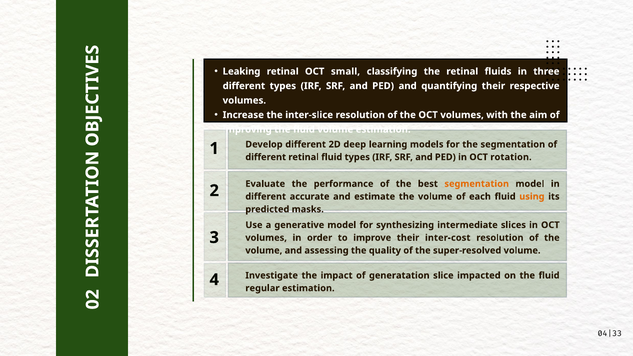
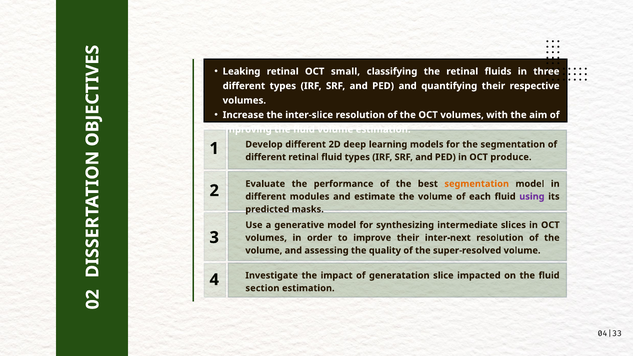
rotation: rotation -> produce (511, 157)
accurate: accurate -> modules (310, 197)
using colour: orange -> purple (532, 197)
inter-cost: inter-cost -> inter-next (448, 238)
regular: regular -> section (262, 288)
